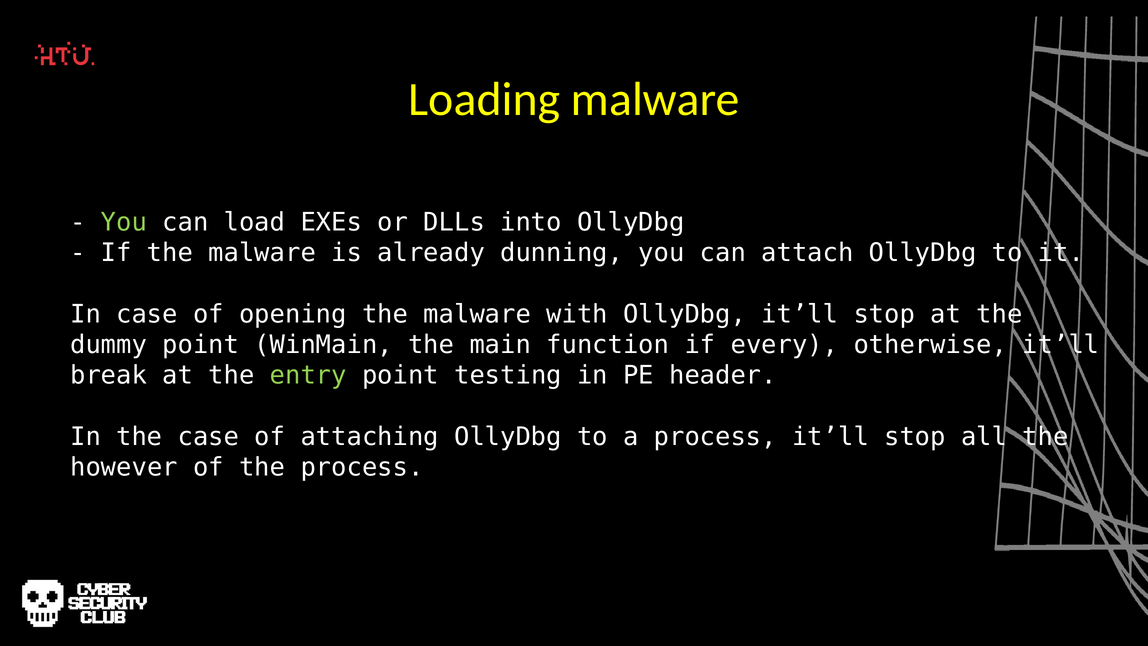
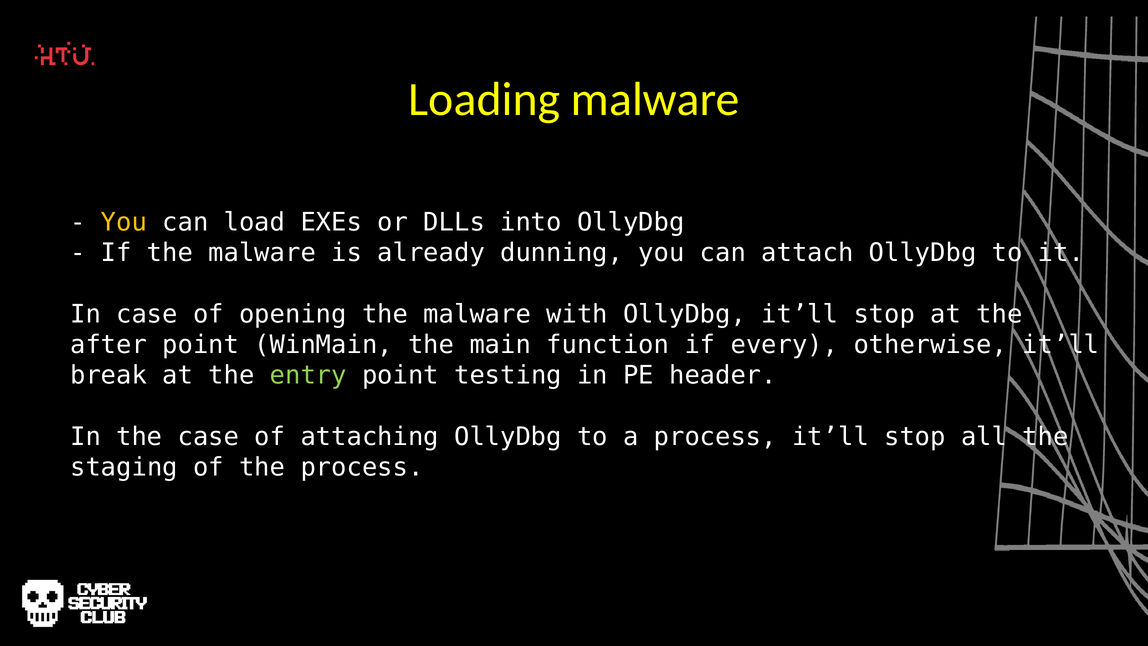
You colour: light green -> yellow (124, 222)
dummy: dummy -> after (109, 345)
however: however -> staging (124, 467)
